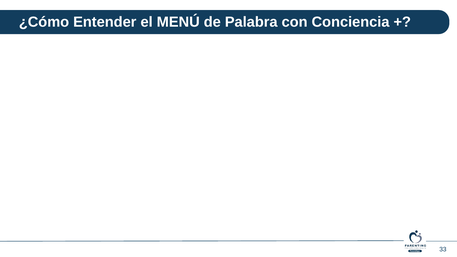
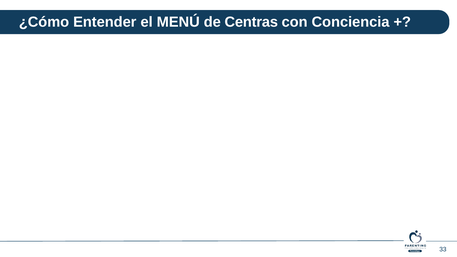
Palabra: Palabra -> Centras (251, 22)
